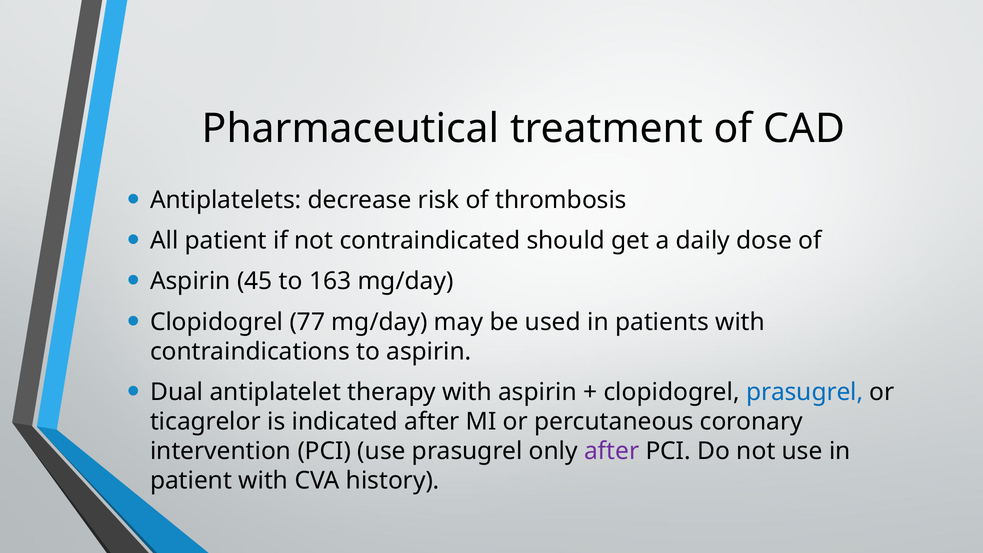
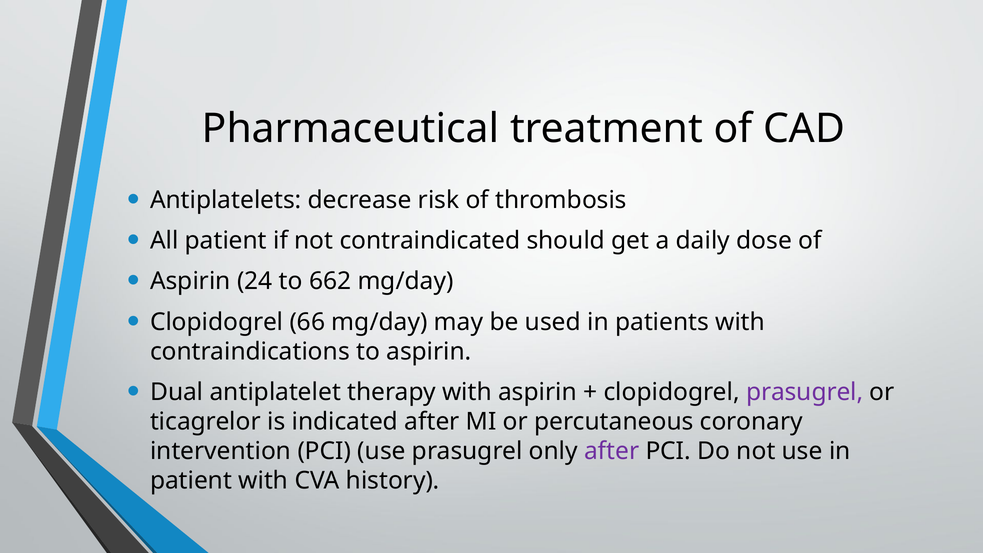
45: 45 -> 24 (255, 281)
163: 163 -> 662 (330, 281)
77: 77 -> 66 (307, 322)
prasugrel colour: blue -> purple (805, 392)
